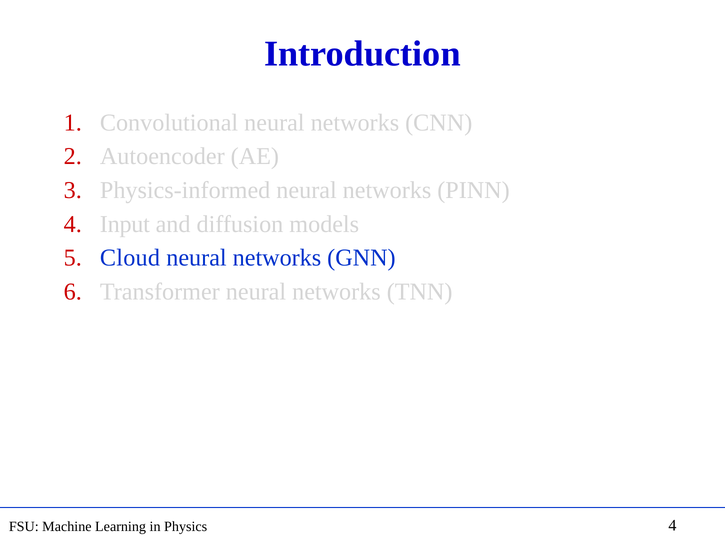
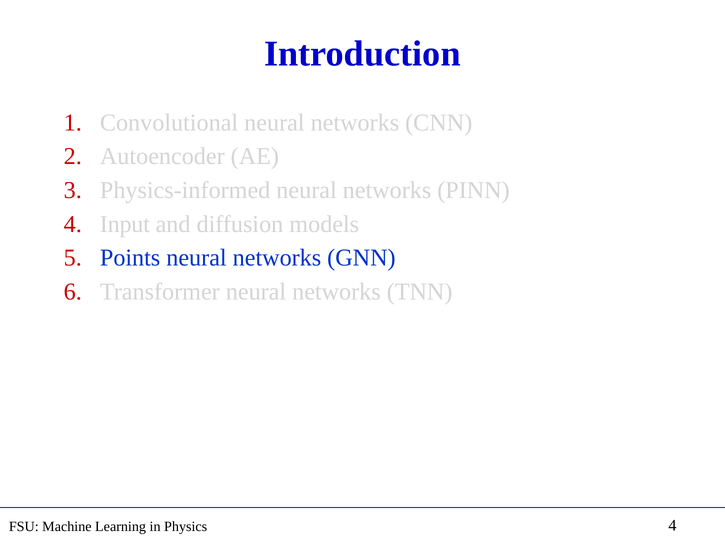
Cloud: Cloud -> Points (130, 258)
